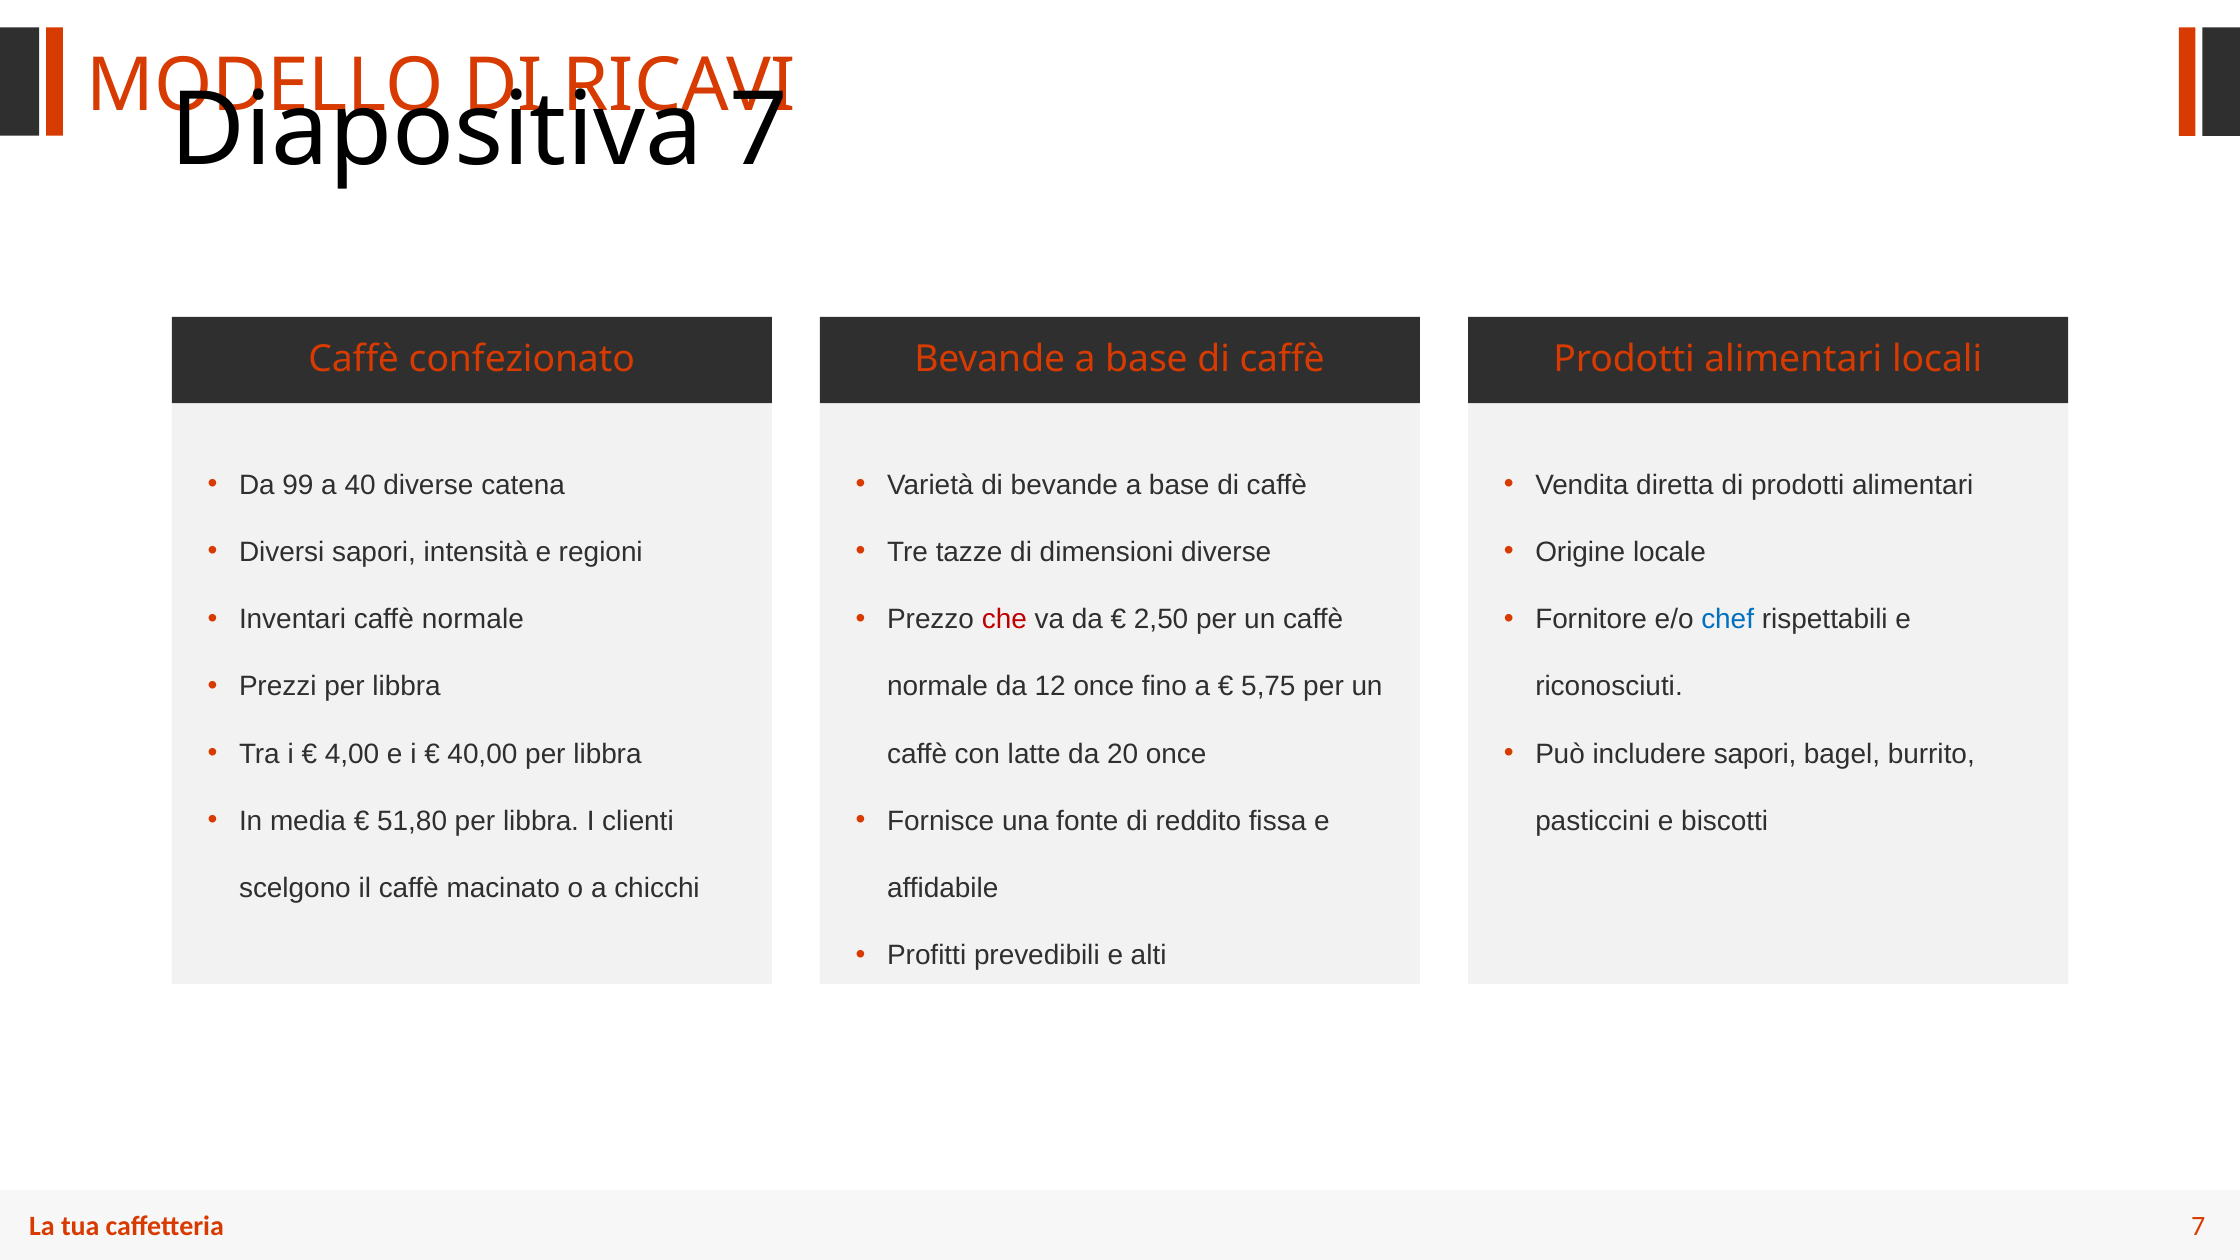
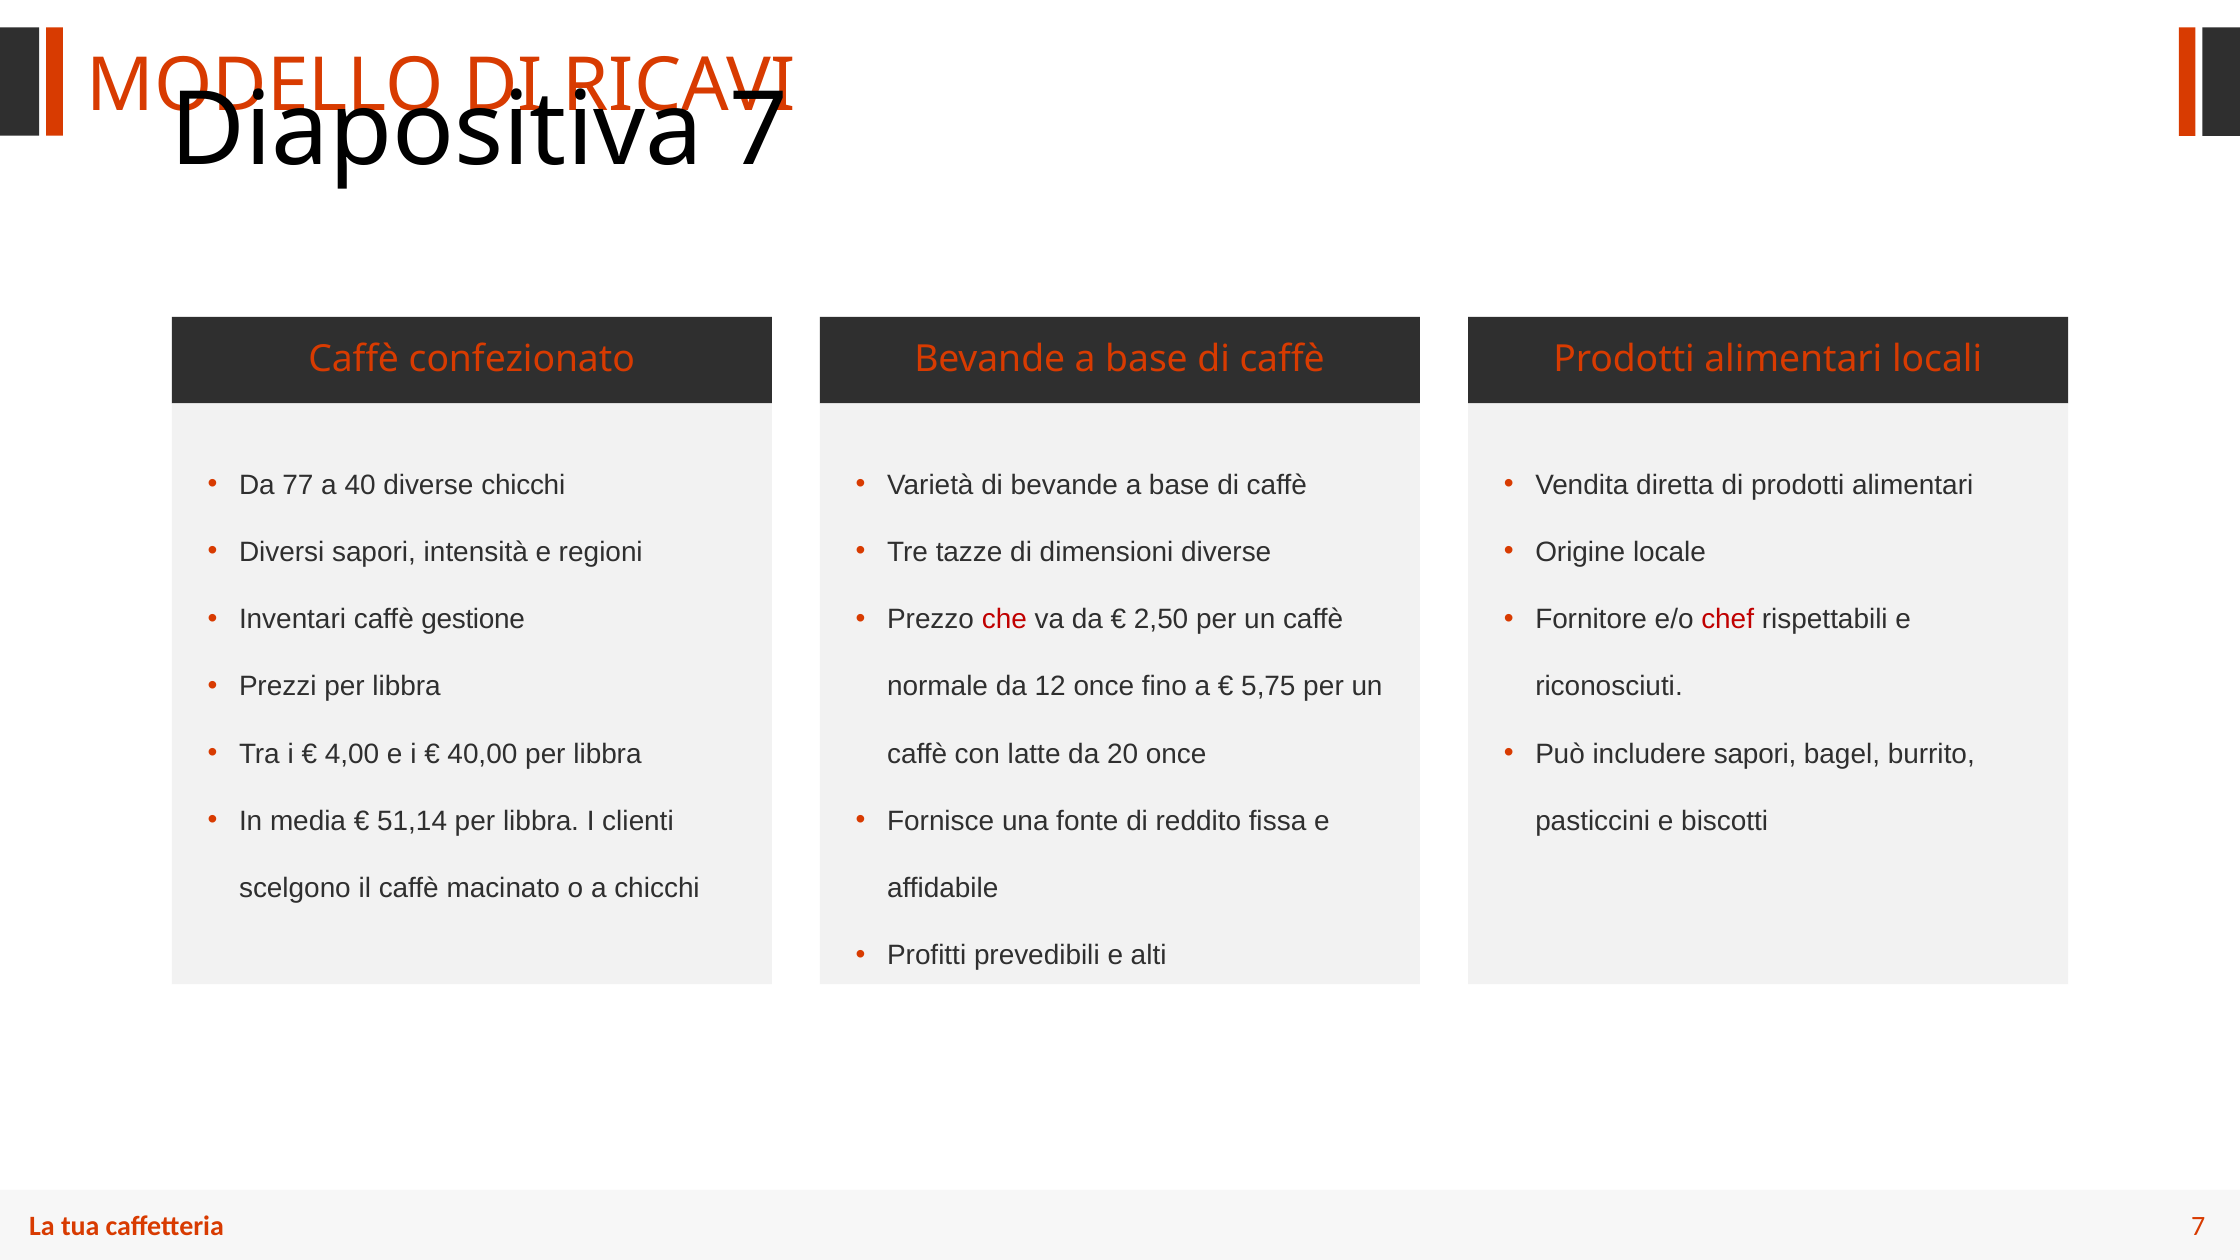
99: 99 -> 77 (298, 485)
diverse catena: catena -> chicchi (523, 485)
Inventari caffè normale: normale -> gestione (473, 619)
chef colour: blue -> red (1728, 619)
51,80: 51,80 -> 51,14 (412, 821)
